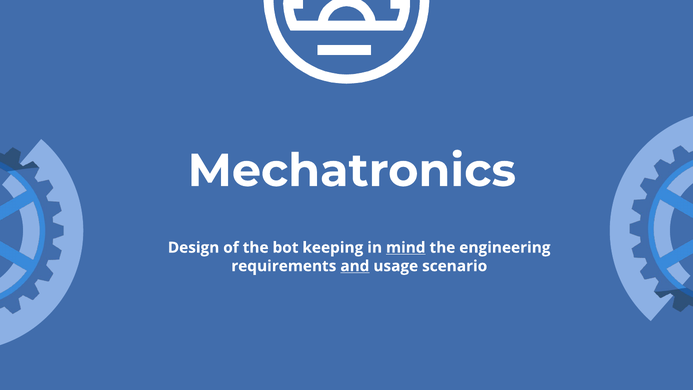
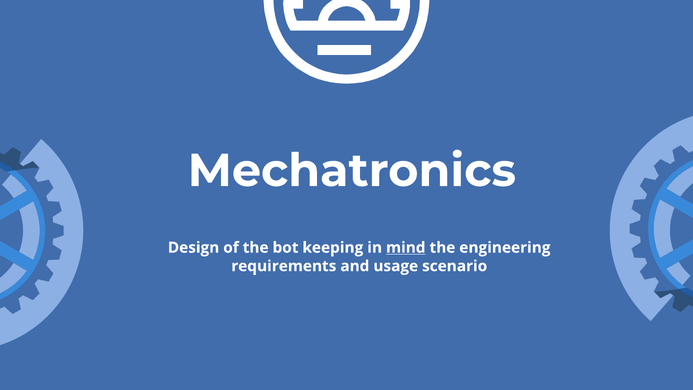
and underline: present -> none (355, 266)
